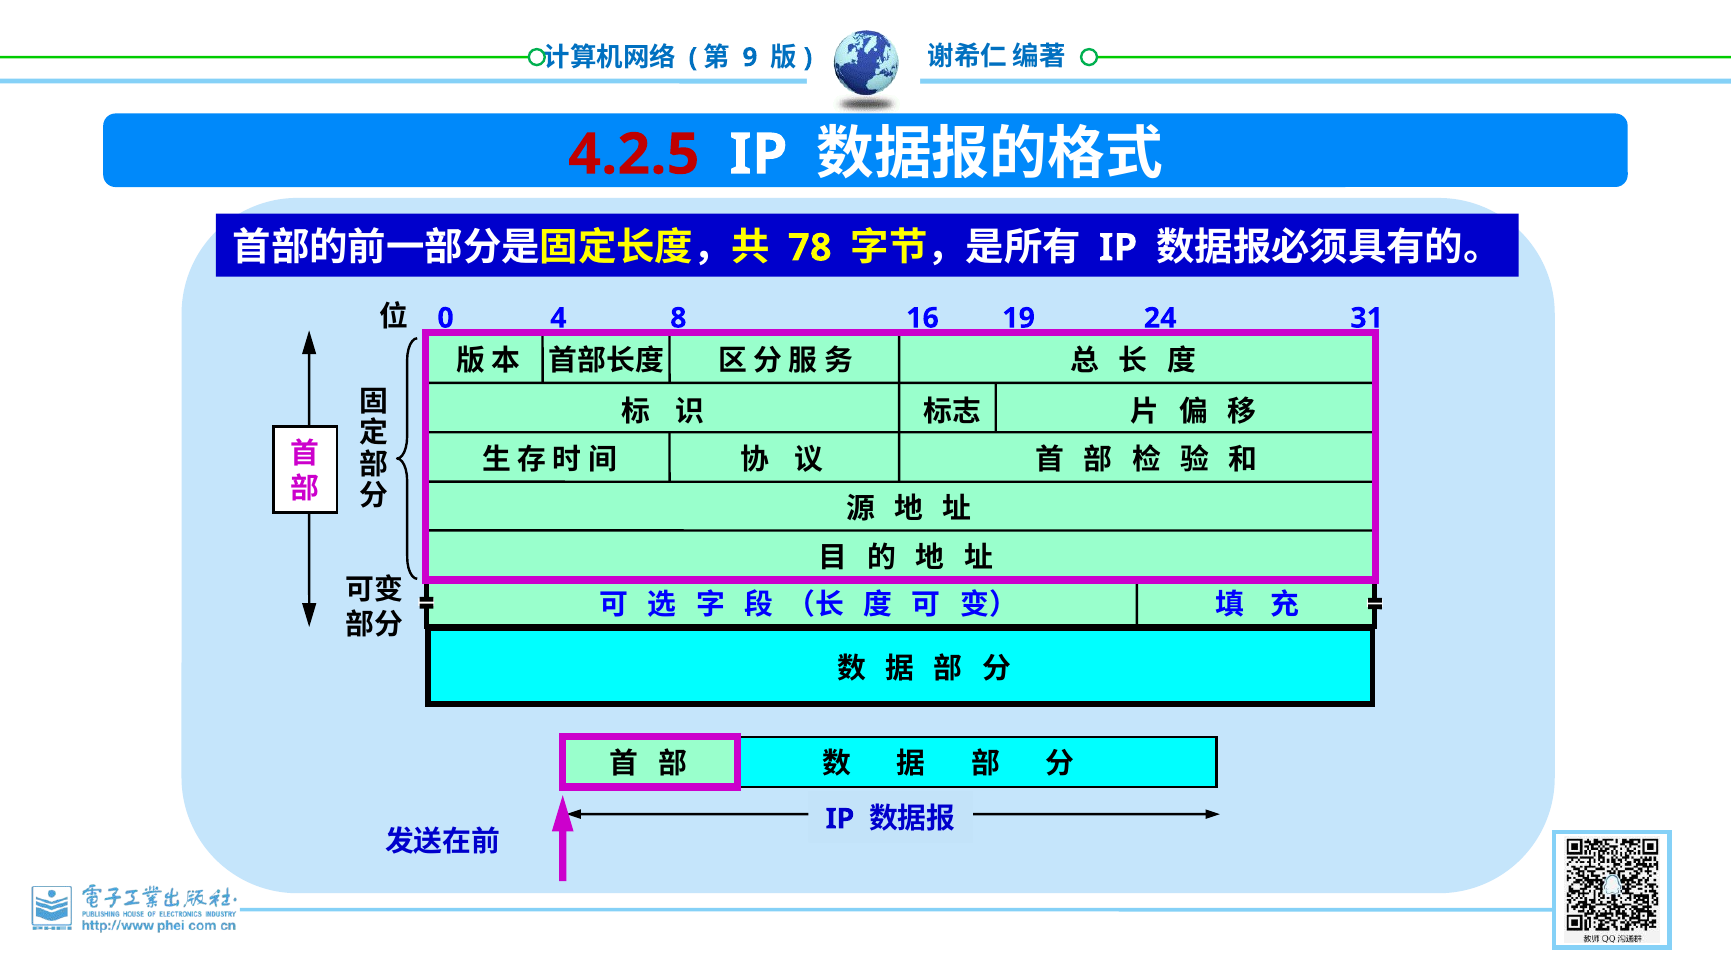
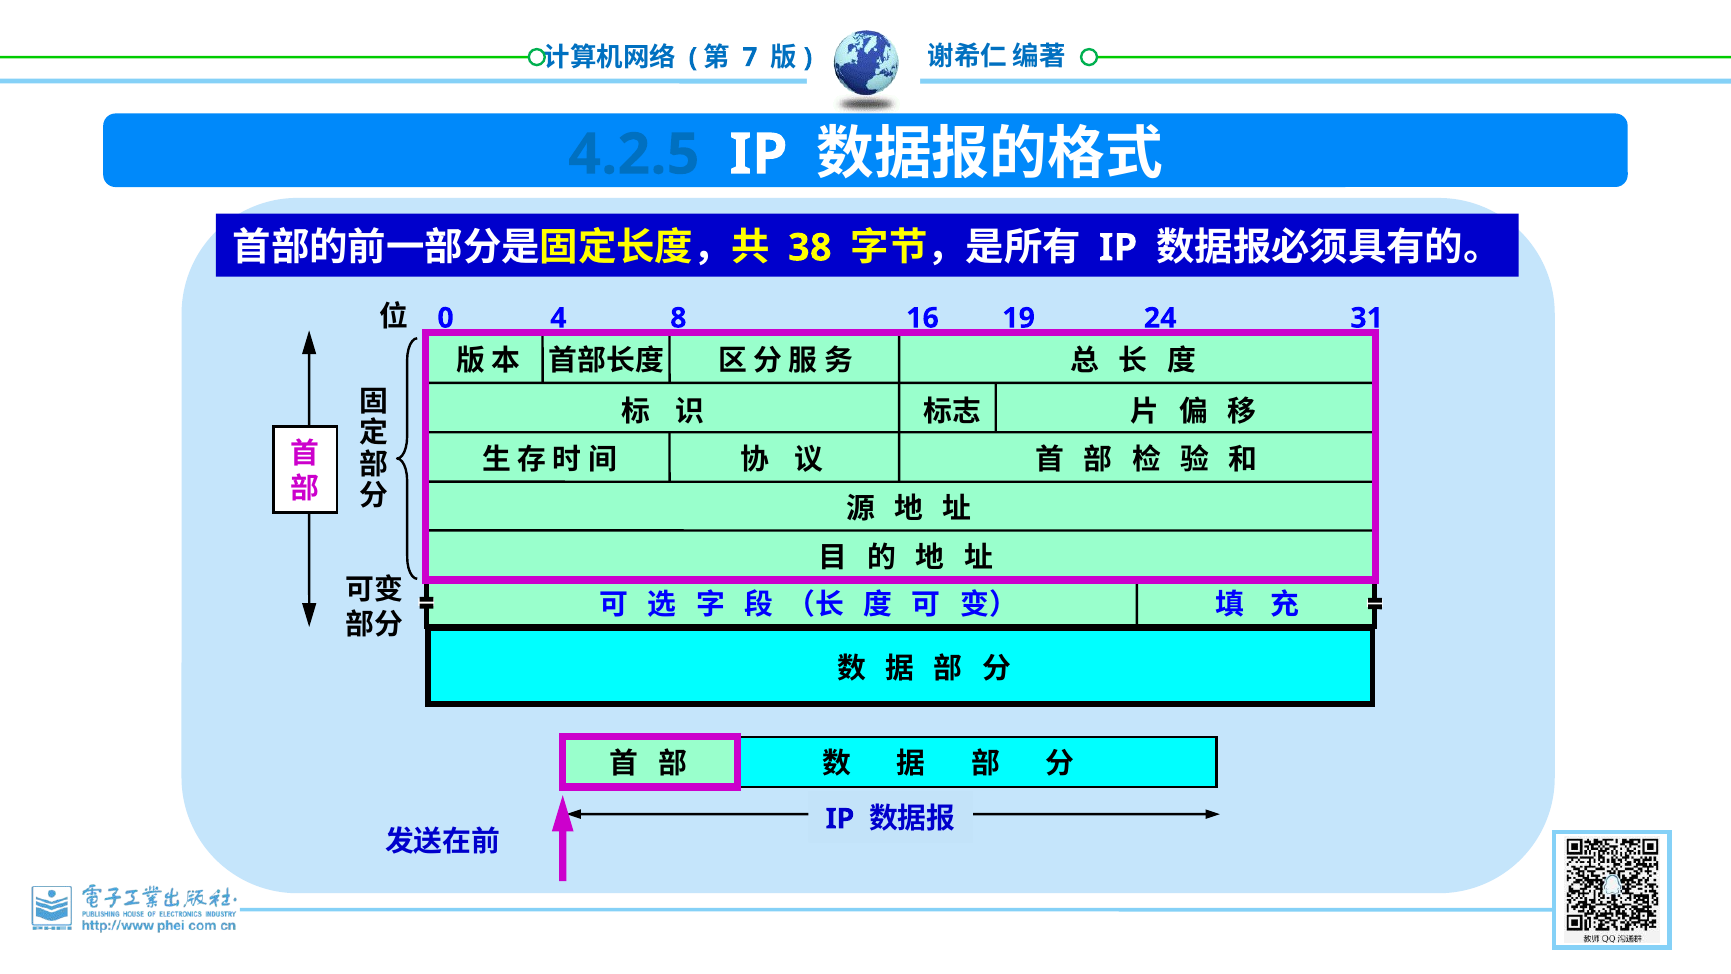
9: 9 -> 7 (750, 57)
4.2.5 colour: red -> blue (634, 155)
78: 78 -> 38 (810, 248)
